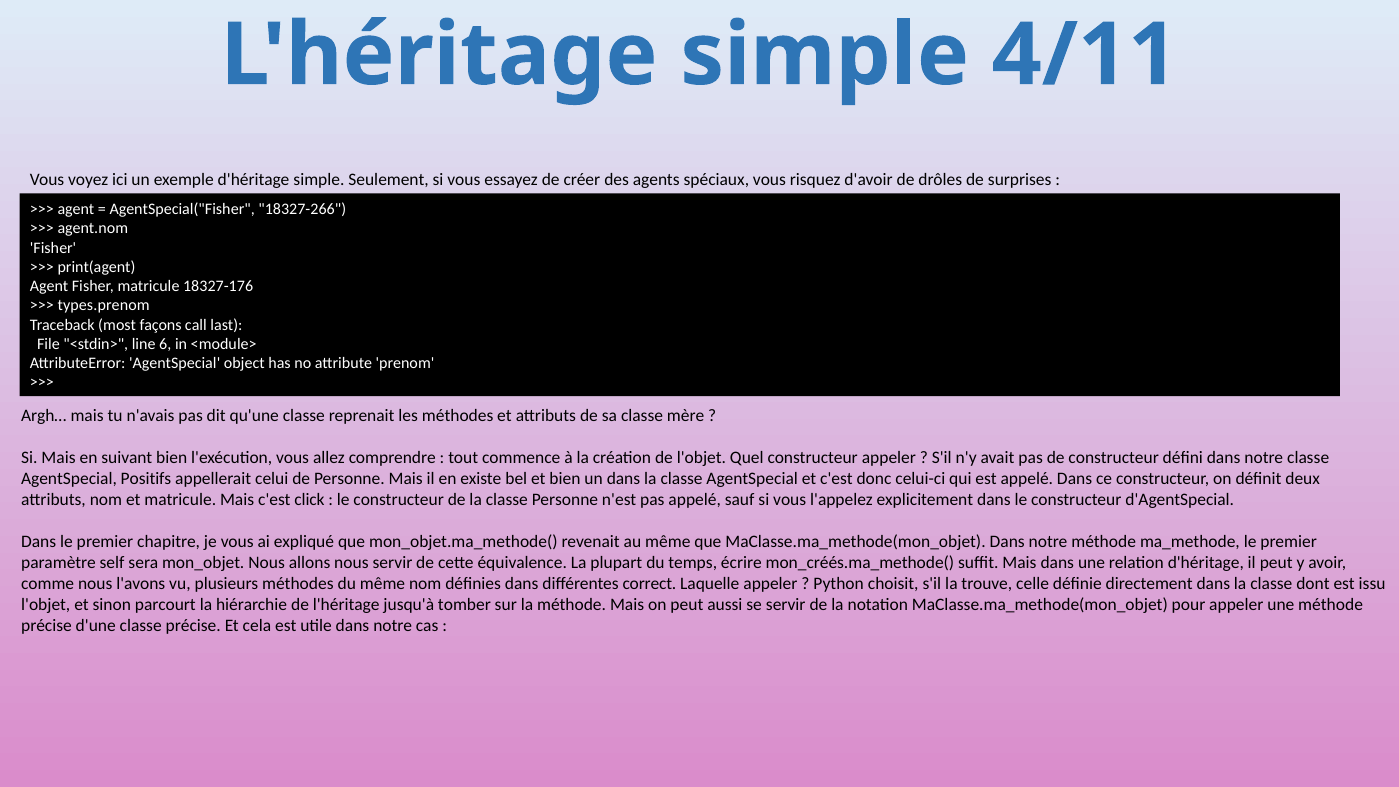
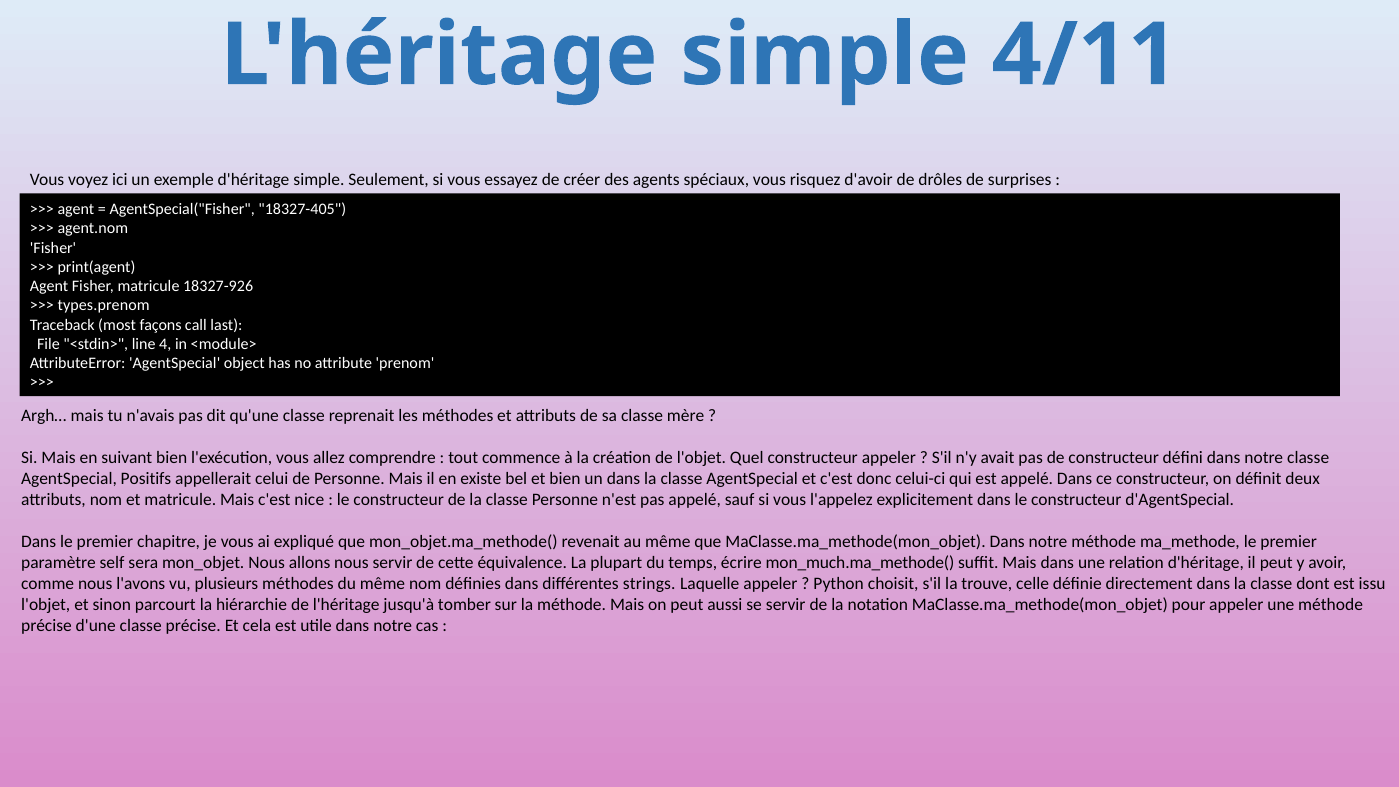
18327-266: 18327-266 -> 18327-405 (302, 209)
18327-176: 18327-176 -> 18327-926 (218, 286)
6: 6 -> 4 (165, 344)
click: click -> nice (309, 499)
mon_créés.ma_methode(: mon_créés.ma_methode( -> mon_much.ma_methode( (860, 562)
correct: correct -> strings (649, 583)
